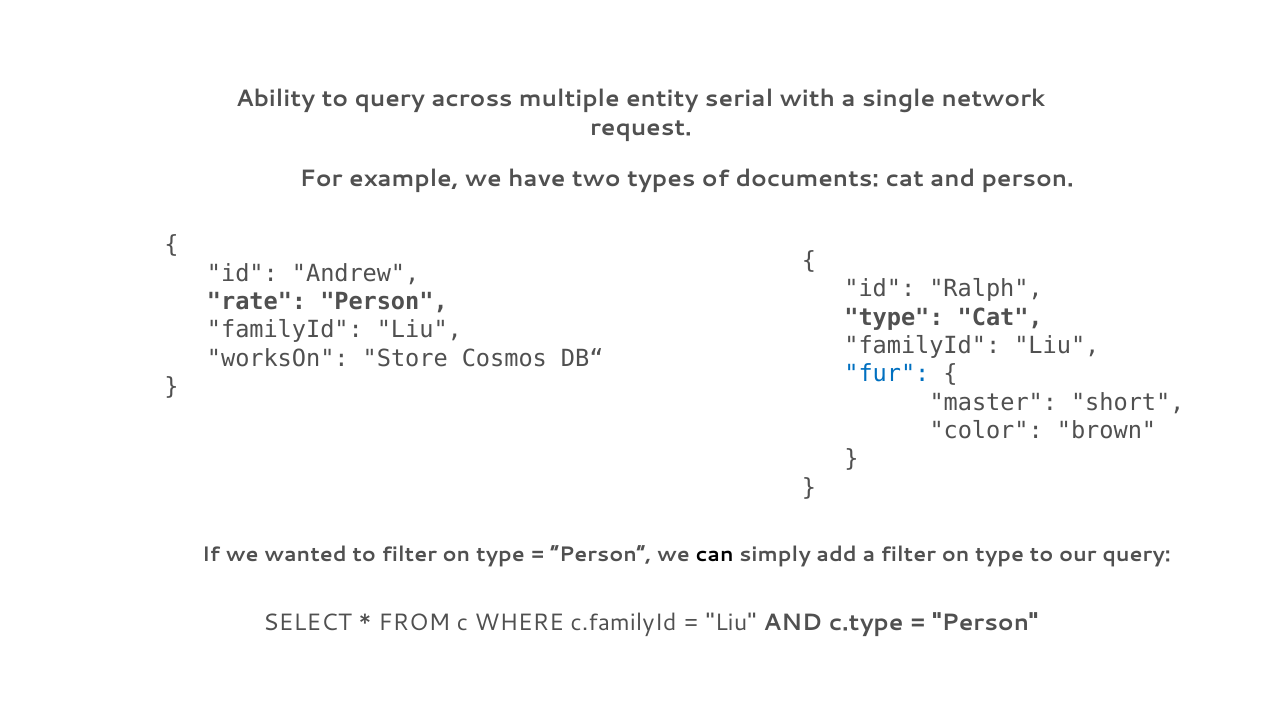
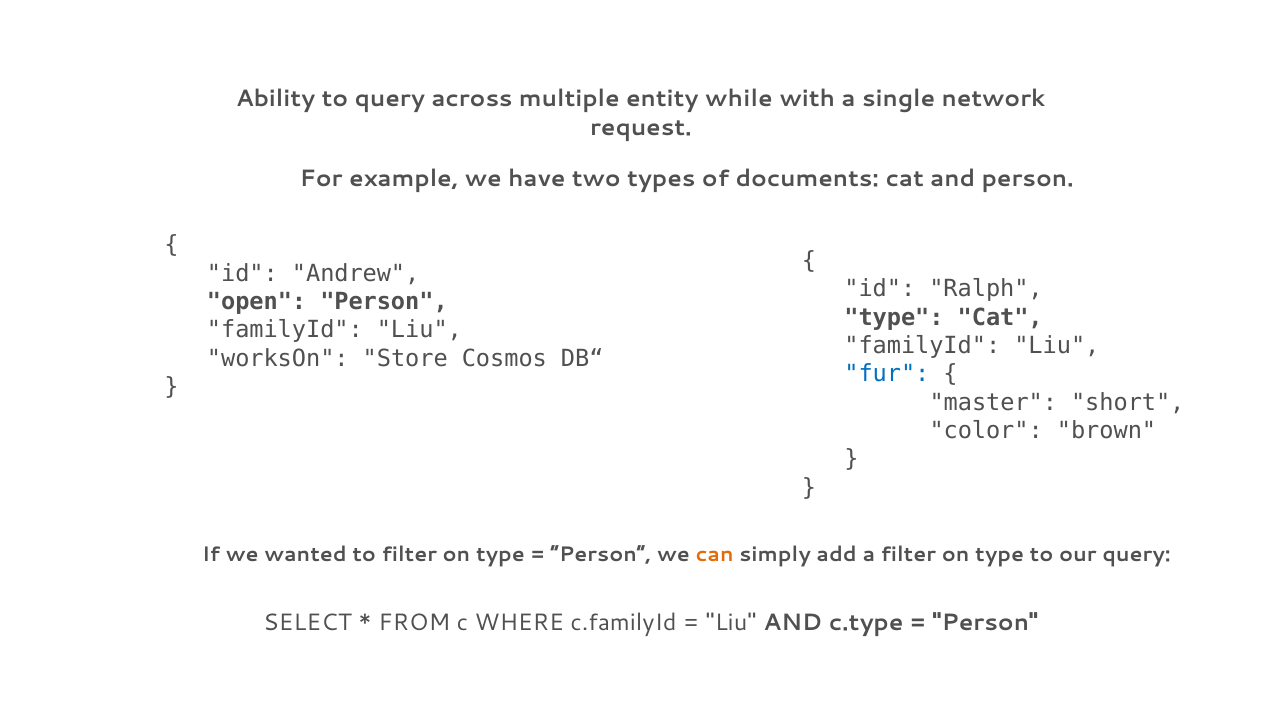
serial: serial -> while (739, 99)
rate: rate -> open (257, 302)
can colour: black -> orange (715, 554)
